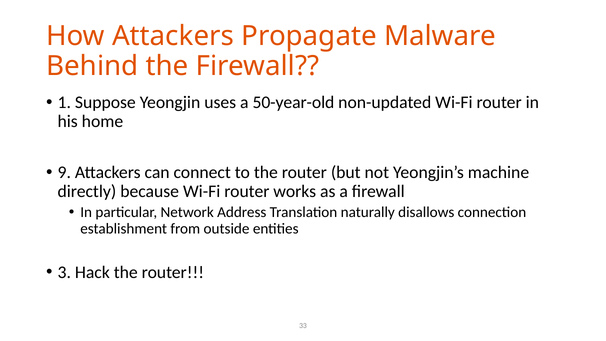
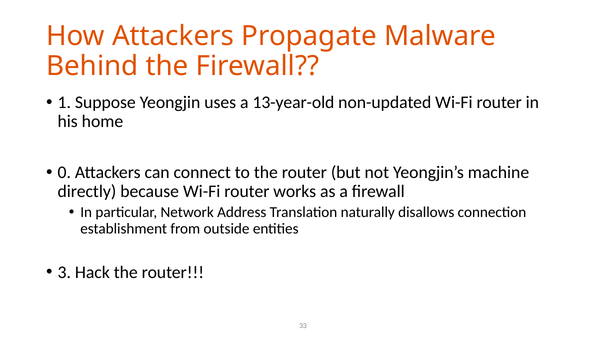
50-year-old: 50-year-old -> 13-year-old (293, 102)
9: 9 -> 0 (64, 172)
